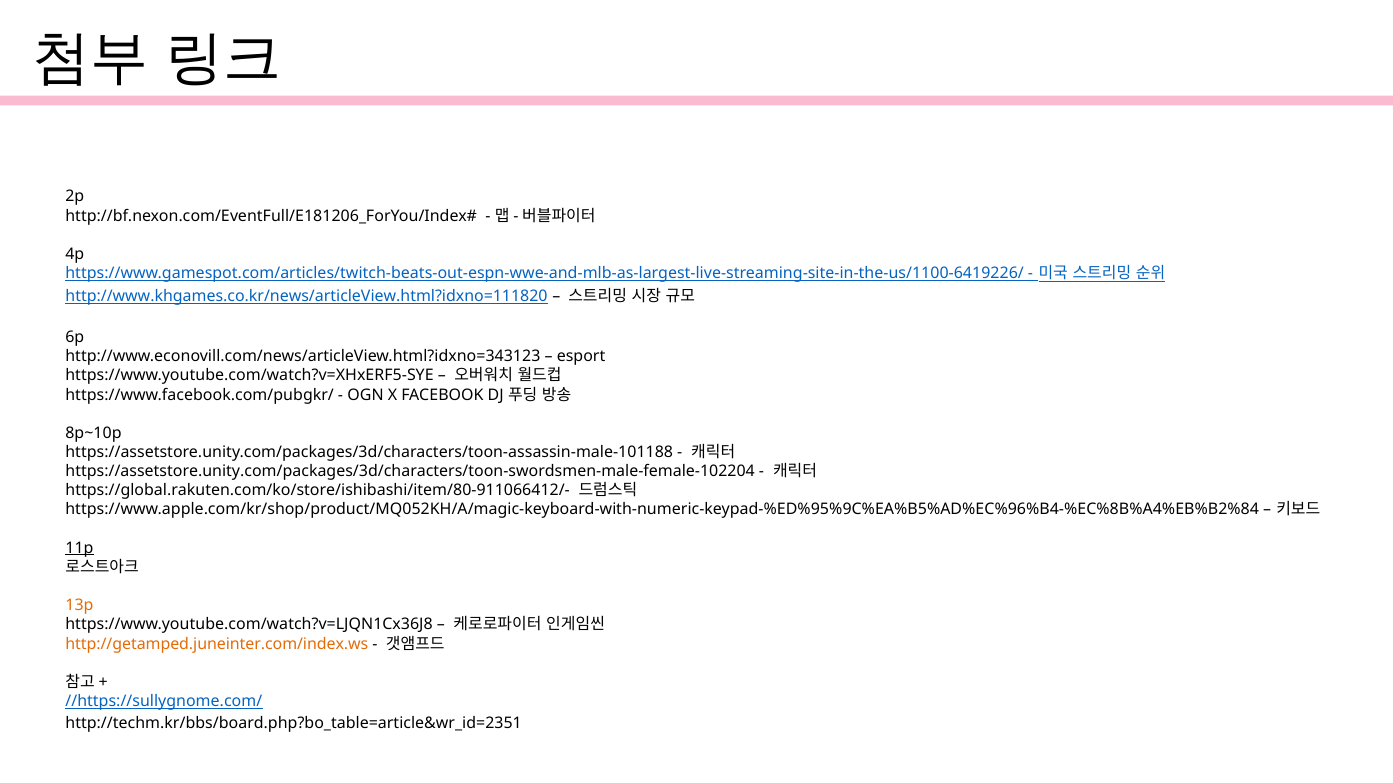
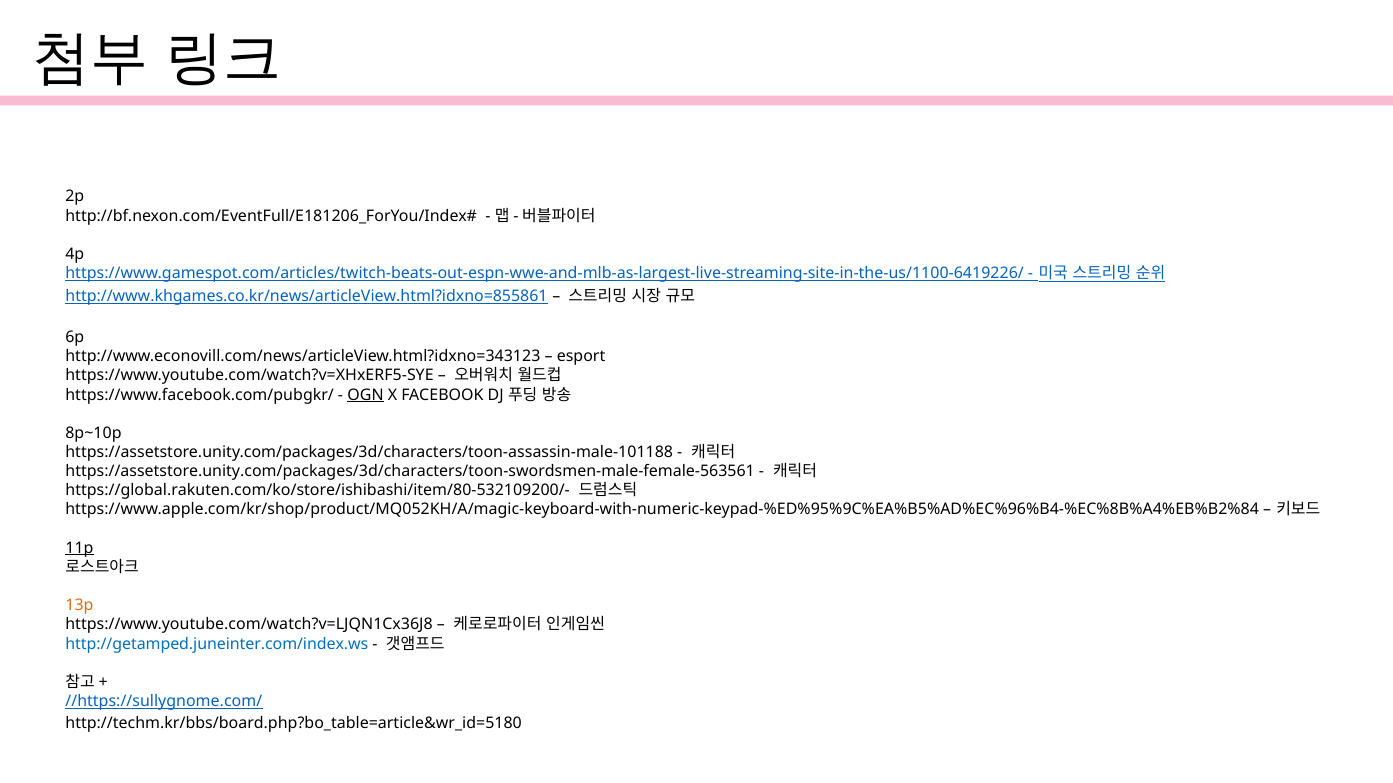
http://www.khgames.co.kr/news/articleView.html?idxno=111820: http://www.khgames.co.kr/news/articleView.html?idxno=111820 -> http://www.khgames.co.kr/news/articleView.html?idxno=855861 (307, 297)
OGN underline: none -> present (365, 395)
https://assetstore.unity.com/packages/3d/characters/toon-swordsmen-male-female-102204: https://assetstore.unity.com/packages/3d/characters/toon-swordsmen-male-female-102204 -> https://assetstore.unity.com/packages/3d/characters/toon-swordsmen-male-female-563561 (410, 472)
https://global.rakuten.com/ko/store/ishibashi/item/80-911066412/-: https://global.rakuten.com/ko/store/ishibashi/item/80-911066412/- -> https://global.rakuten.com/ko/store/ishibashi/item/80-532109200/- (318, 491)
http://getamped.juneinter.com/index.ws colour: orange -> blue (217, 644)
http://techm.kr/bbs/board.php?bo_table=article&wr_id=2351: http://techm.kr/bbs/board.php?bo_table=article&wr_id=2351 -> http://techm.kr/bbs/board.php?bo_table=article&wr_id=5180 (294, 724)
